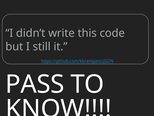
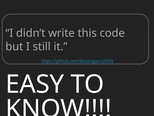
PASS: PASS -> EASY (35, 84)
